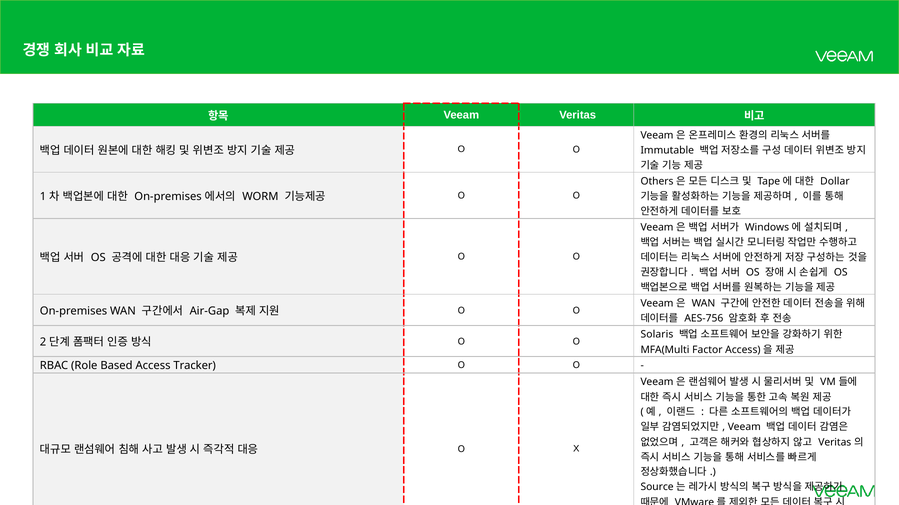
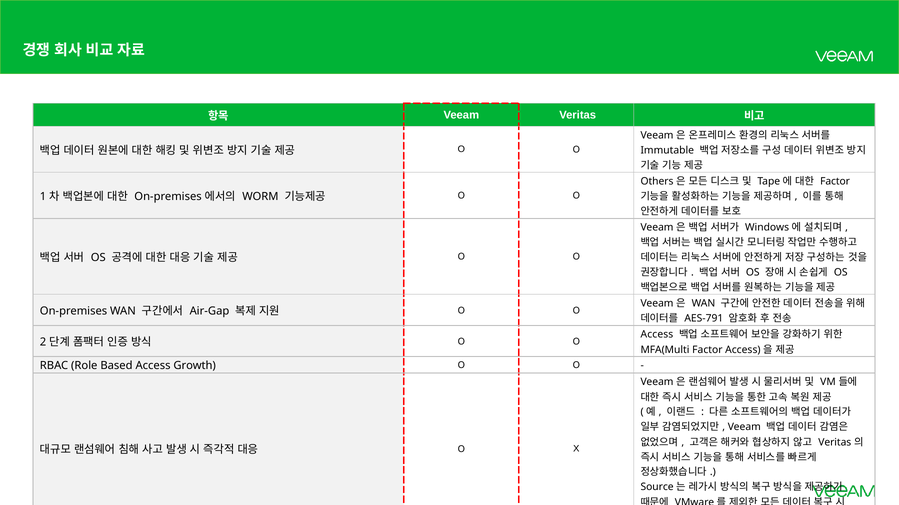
Dollar: Dollar -> Factor (835, 182)
AES-756: AES-756 -> AES-791 (704, 319)
Solaris: Solaris -> Access (657, 335)
Tracker: Tracker -> Growth (195, 366)
